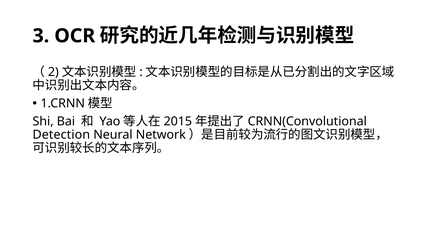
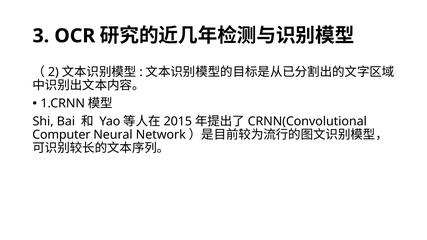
Detection: Detection -> Computer (61, 135)
